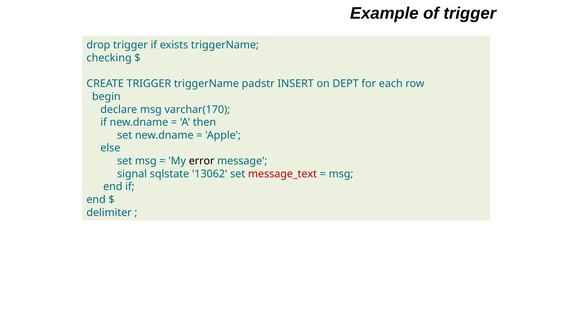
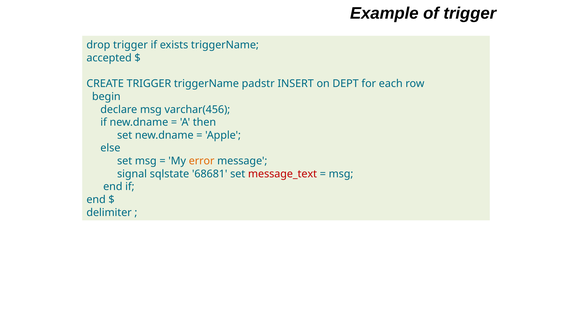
checking: checking -> accepted (109, 58)
varchar(170: varchar(170 -> varchar(456 (197, 109)
error colour: black -> orange (202, 161)
13062: 13062 -> 68681 (210, 174)
